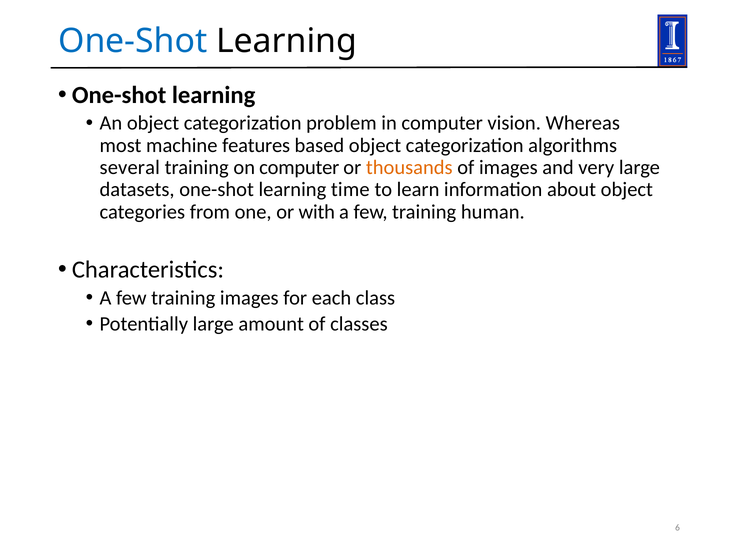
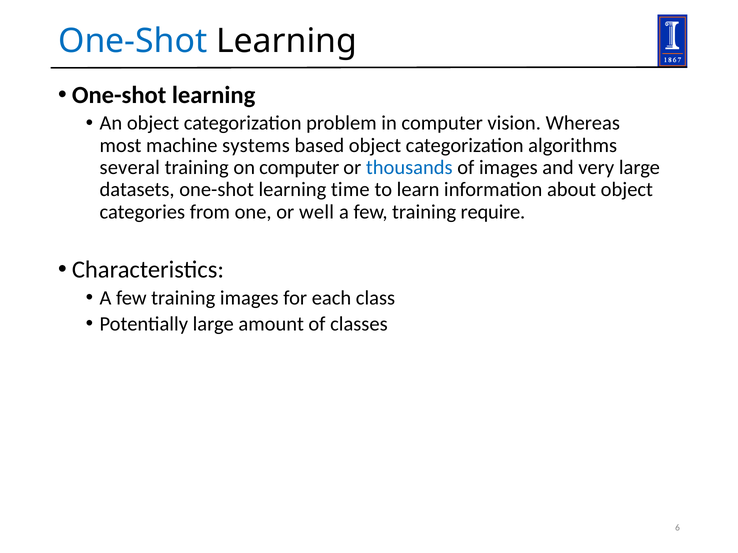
features: features -> systems (256, 145)
thousands colour: orange -> blue (409, 168)
with: with -> well (317, 212)
human: human -> require (493, 212)
